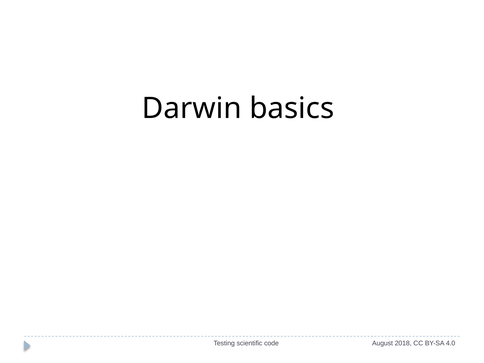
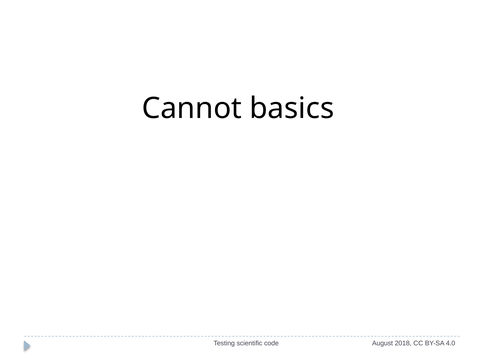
Darwin: Darwin -> Cannot (192, 108)
